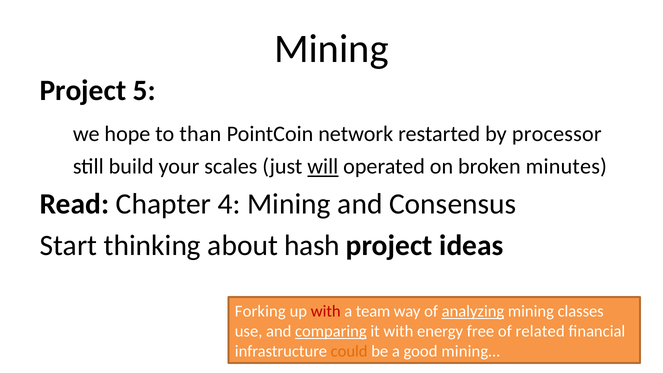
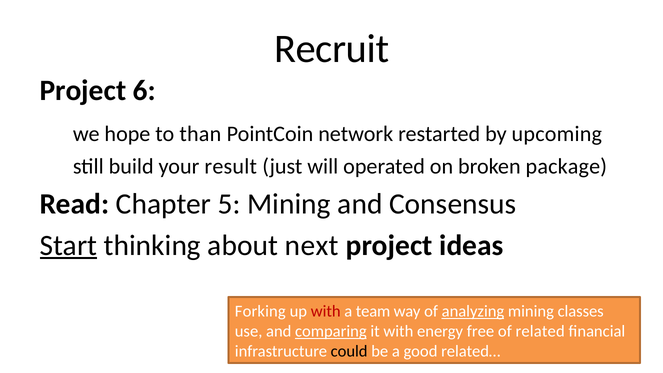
Mining: Mining -> Recruit (332, 49)
5: 5 -> 6 (144, 90)
processor: processor -> upcoming (557, 134)
scales: scales -> result (231, 167)
will underline: present -> none (323, 167)
minutes: minutes -> package (566, 167)
4: 4 -> 5 (229, 204)
Start underline: none -> present (68, 245)
hash: hash -> next (312, 245)
could colour: orange -> black (349, 351)
mining…: mining… -> related… (471, 351)
